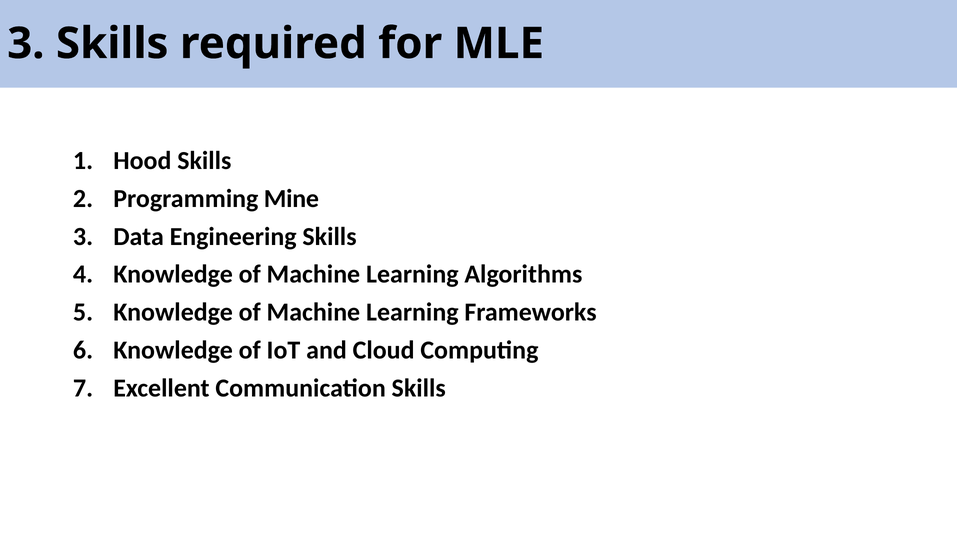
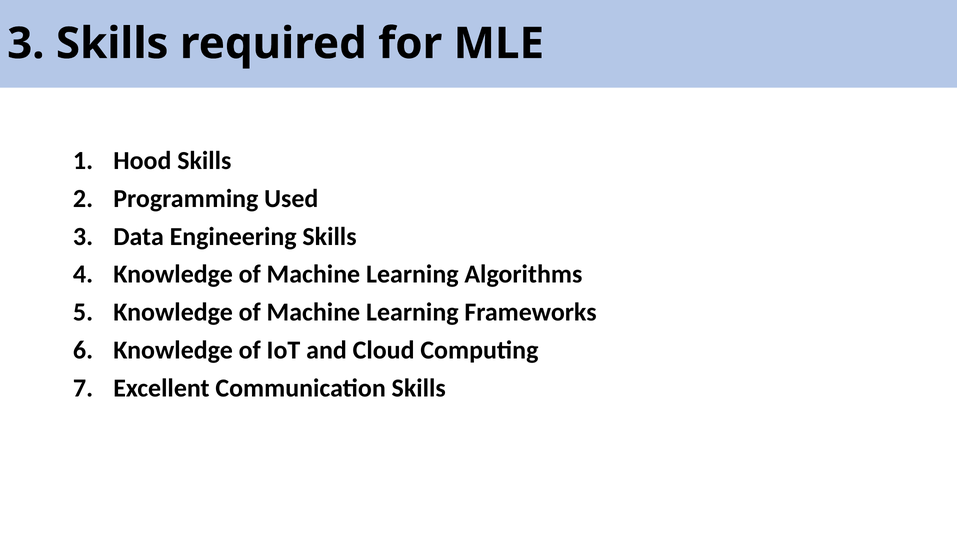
Mine: Mine -> Used (291, 199)
